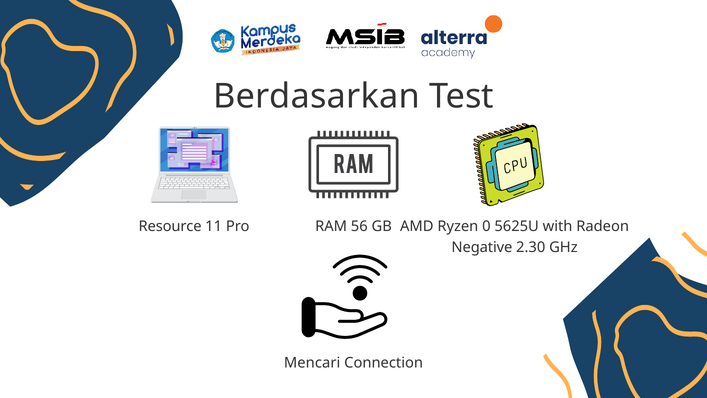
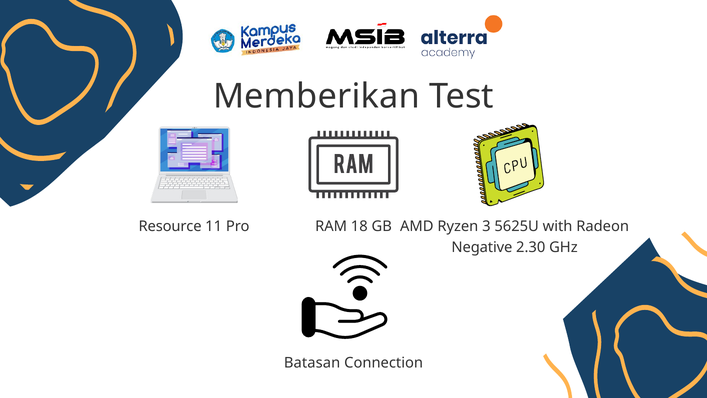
Berdasarkan: Berdasarkan -> Memberikan (316, 96)
56: 56 -> 18 (359, 226)
0: 0 -> 3 (486, 226)
Mencari: Mencari -> Batasan (312, 363)
